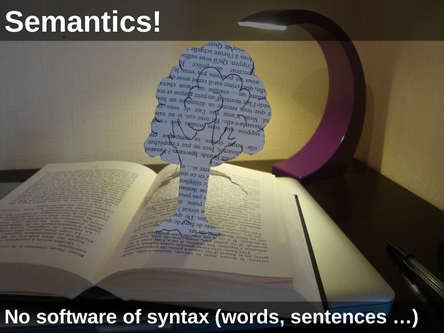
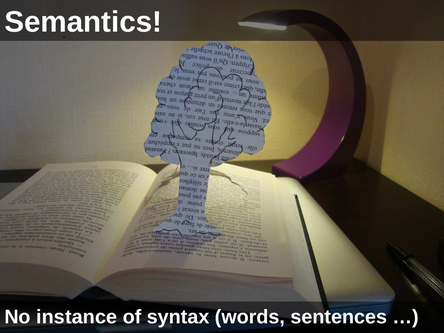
software: software -> instance (77, 317)
